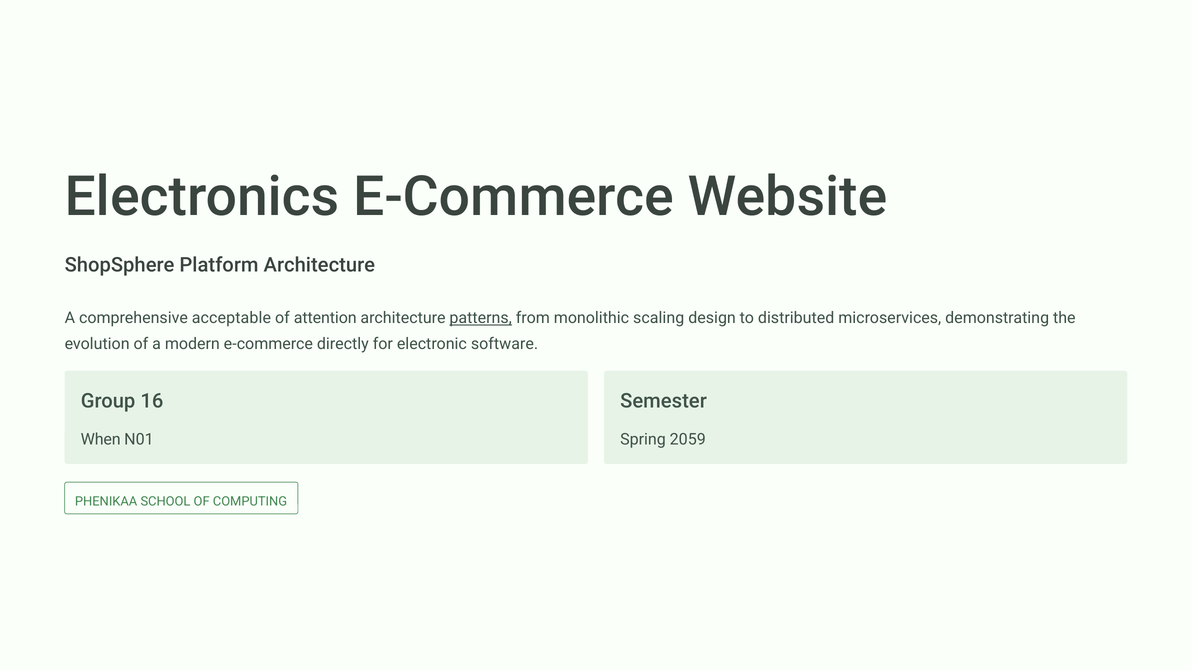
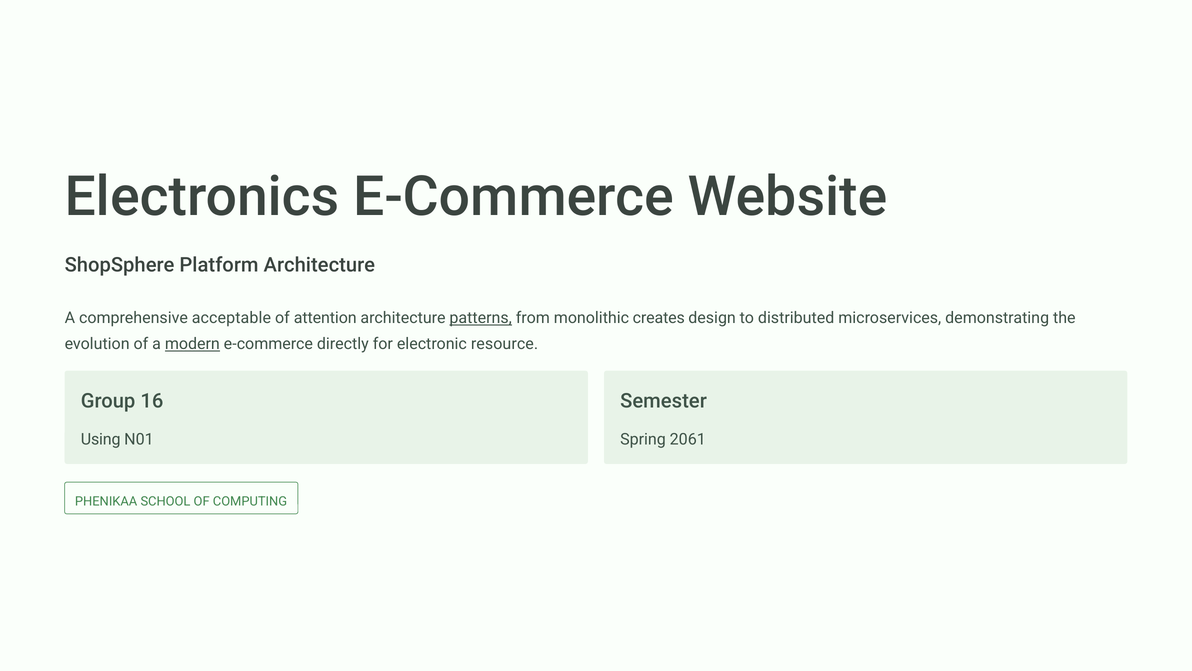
scaling: scaling -> creates (659, 318)
modern underline: none -> present (192, 344)
software: software -> resource (505, 344)
When: When -> Using (101, 439)
2059: 2059 -> 2061 (688, 439)
